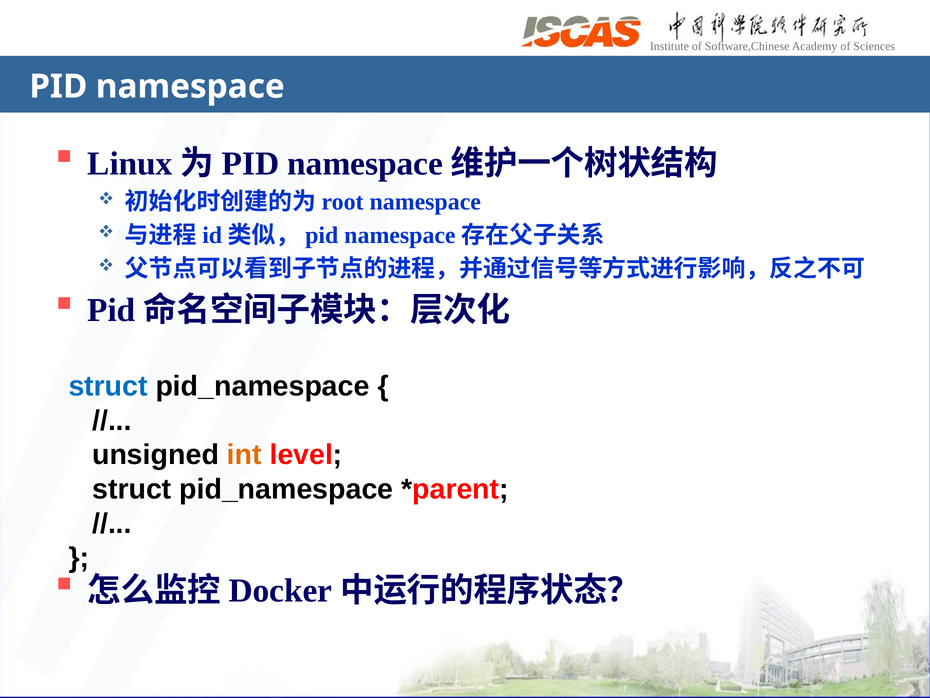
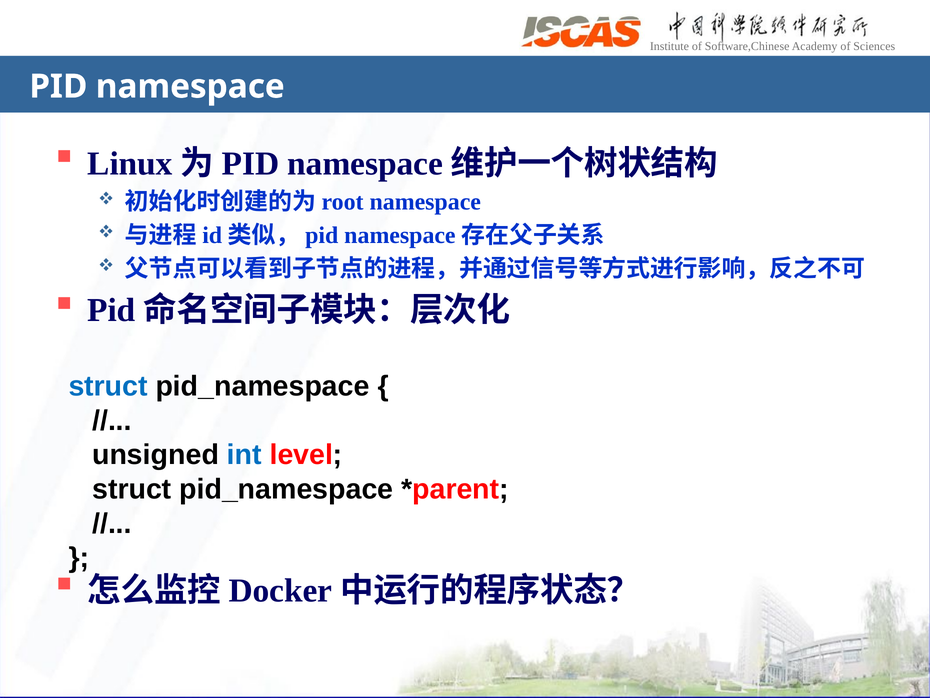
int colour: orange -> blue (244, 455)
